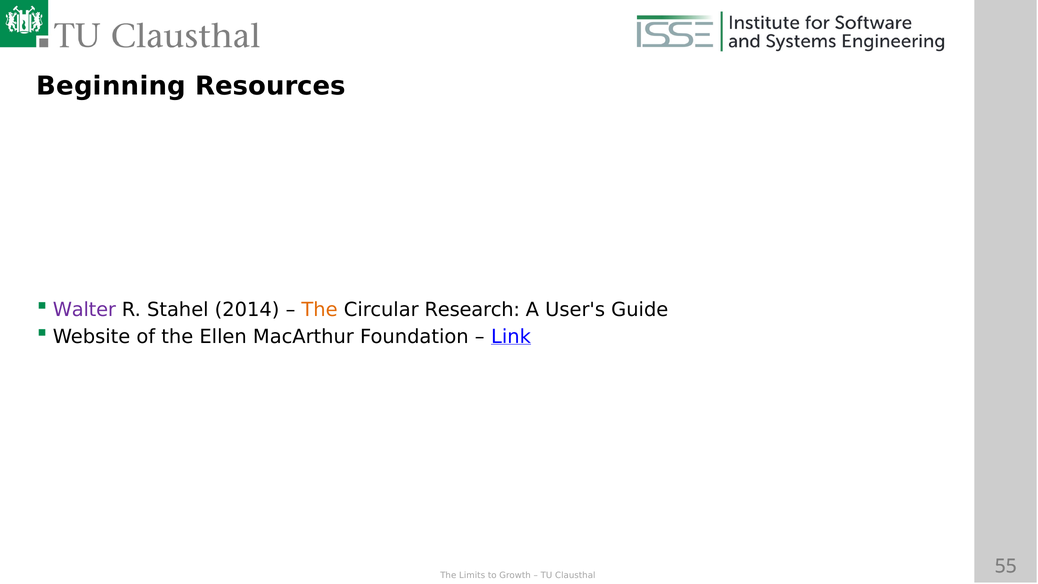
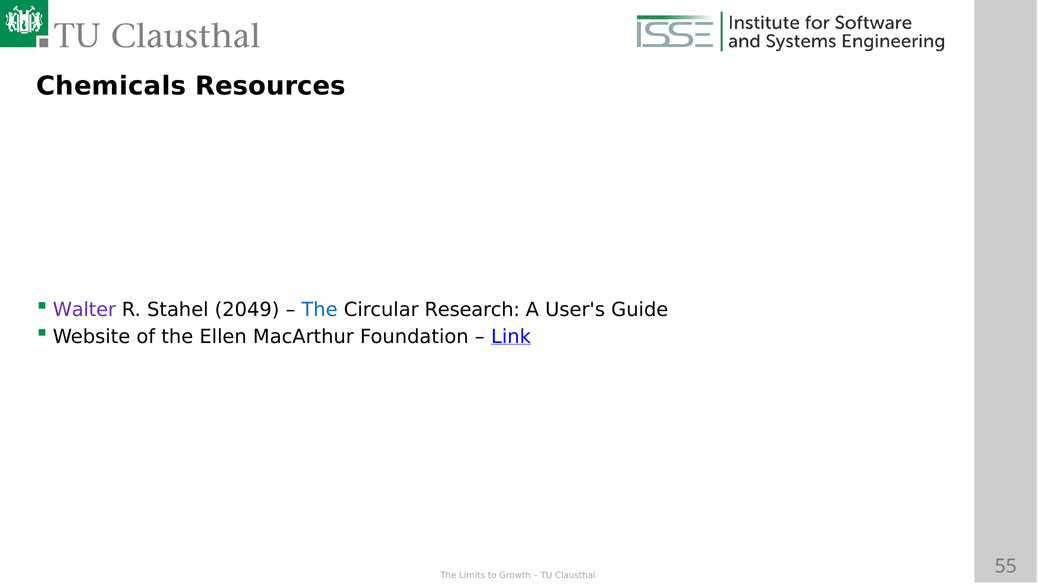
Beginning: Beginning -> Chemicals (111, 86)
2014: 2014 -> 2049 (247, 310)
The colour: orange -> blue (320, 310)
